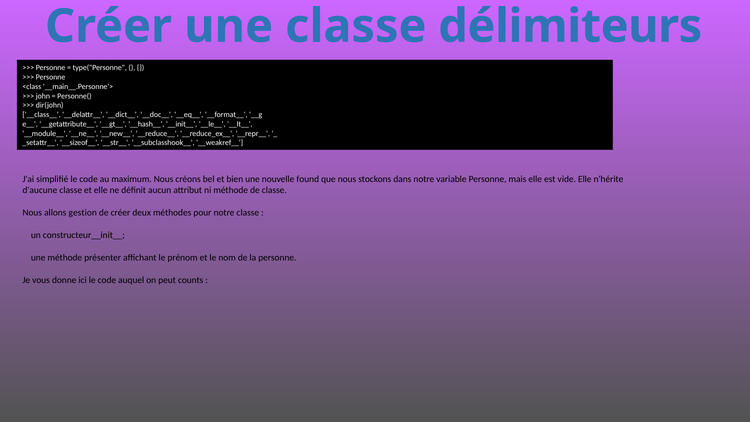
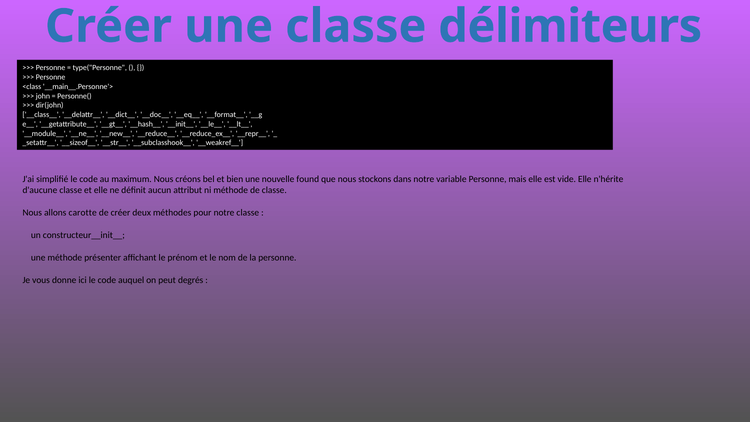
gestion: gestion -> carotte (83, 213)
counts: counts -> degrés (191, 280)
